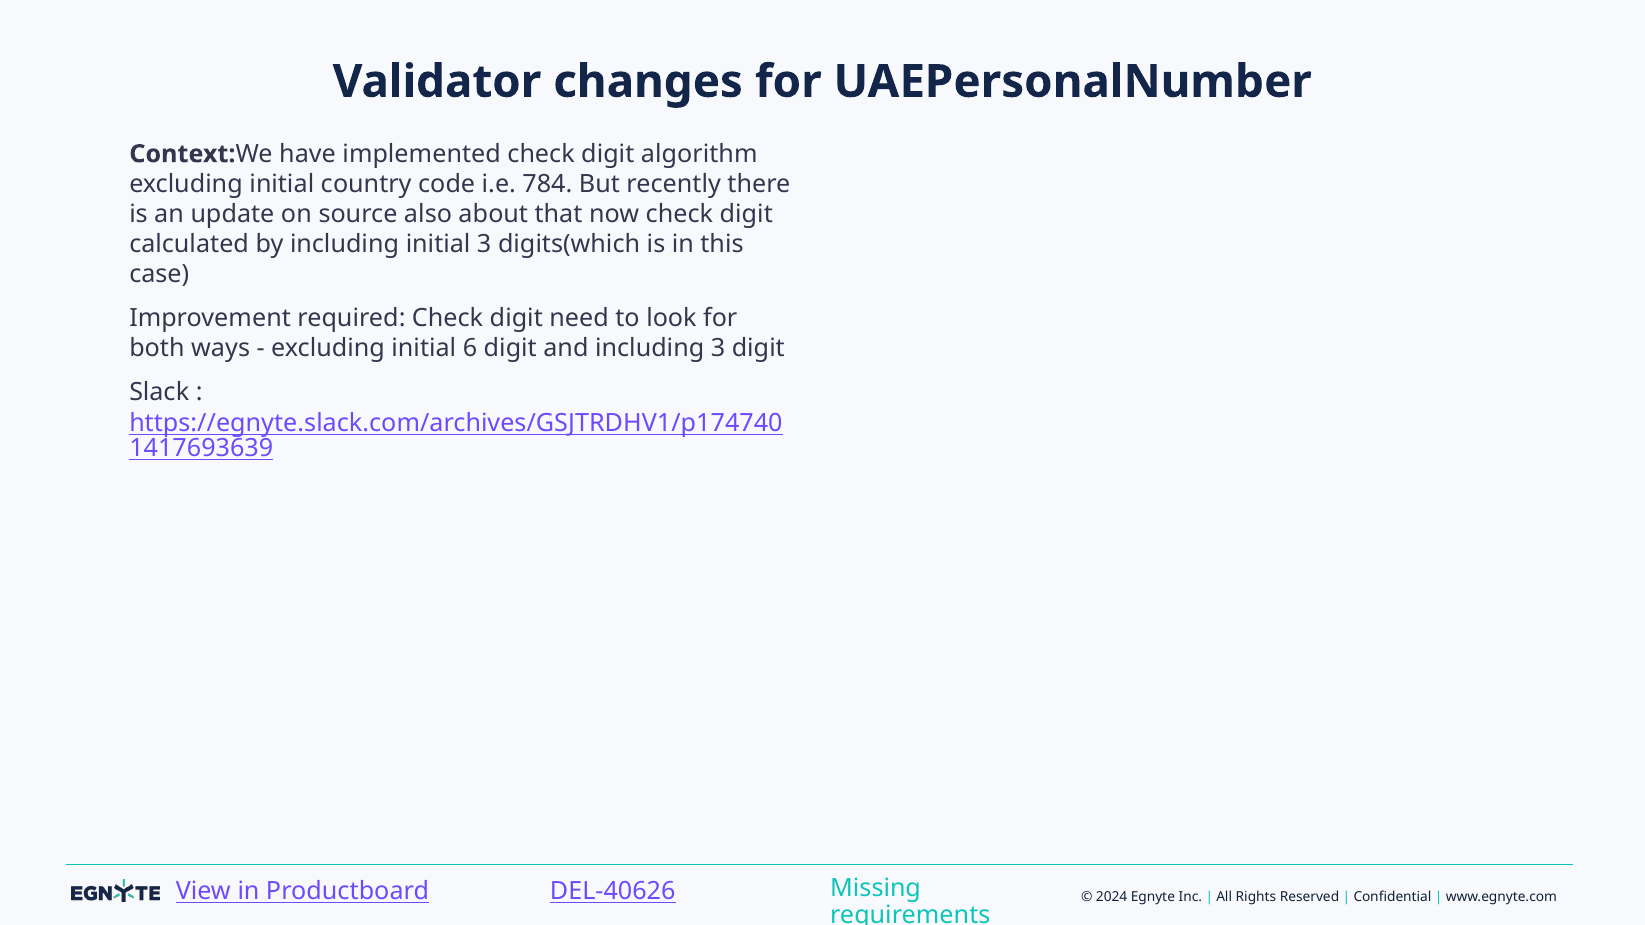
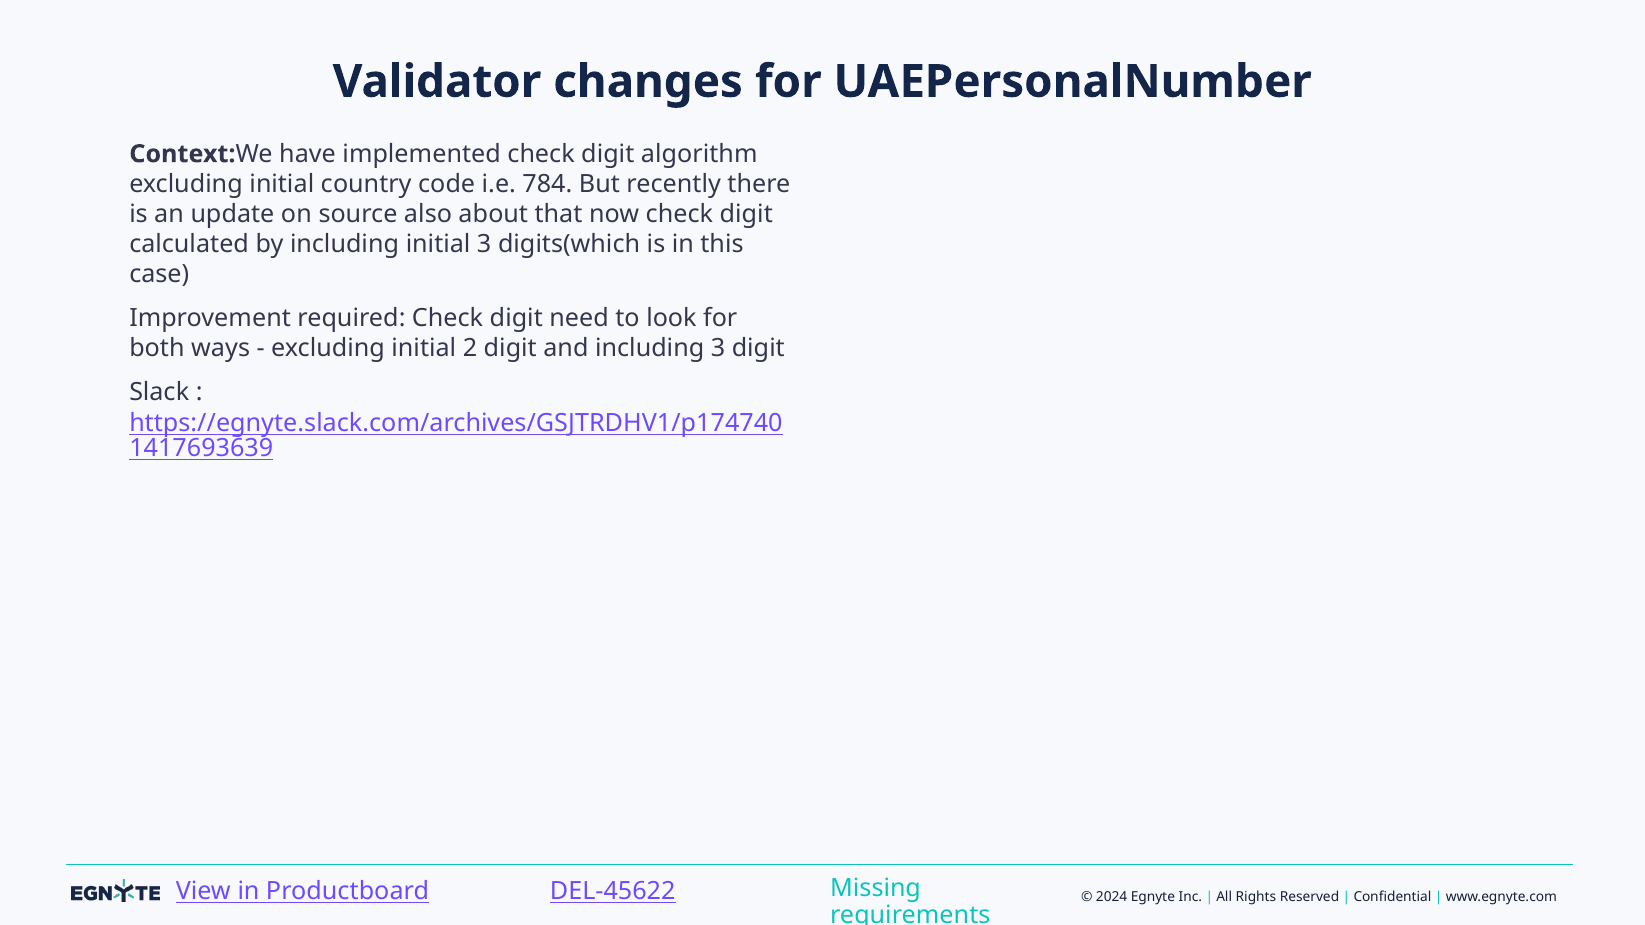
6: 6 -> 2 (470, 349)
DEL-40626: DEL-40626 -> DEL-45622 (613, 891)
